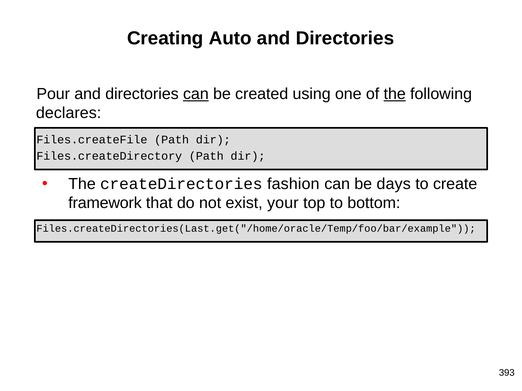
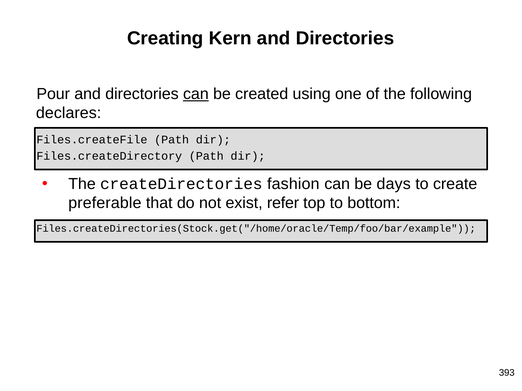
Auto: Auto -> Kern (230, 38)
the underline: present -> none (395, 94)
framework: framework -> preferable (105, 203)
your: your -> refer (283, 203)
Files.createDirectories(Last.get("/home/oracle/Temp/foo/bar/example: Files.createDirectories(Last.get("/home/oracle/Temp/foo/bar/example -> Files.createDirectories(Stock.get("/home/oracle/Temp/foo/bar/example (256, 229)
